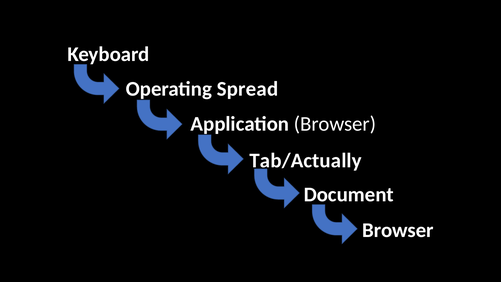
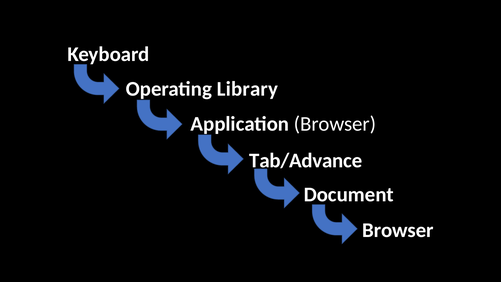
Spread: Spread -> Library (247, 89)
Tab/Actually: Tab/Actually -> Tab/Advance (306, 160)
